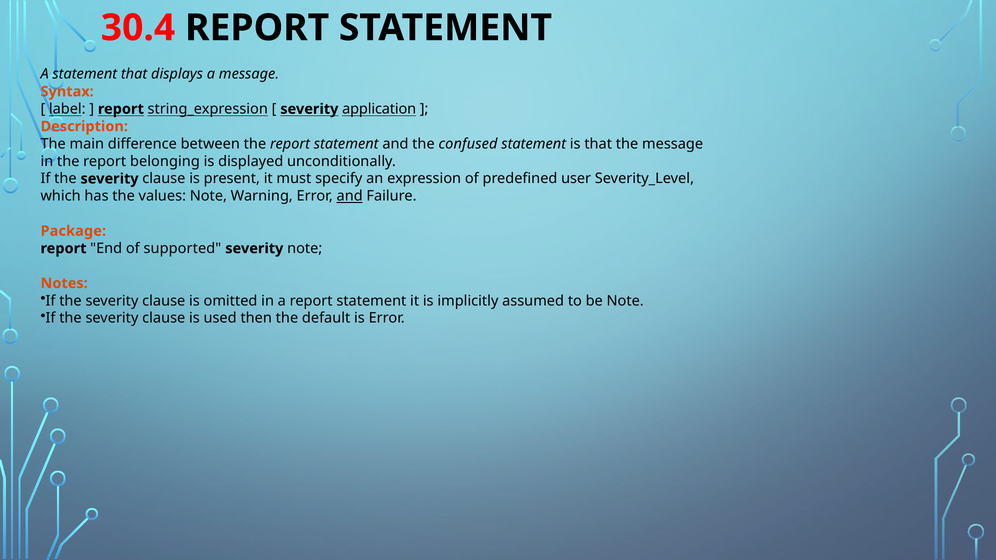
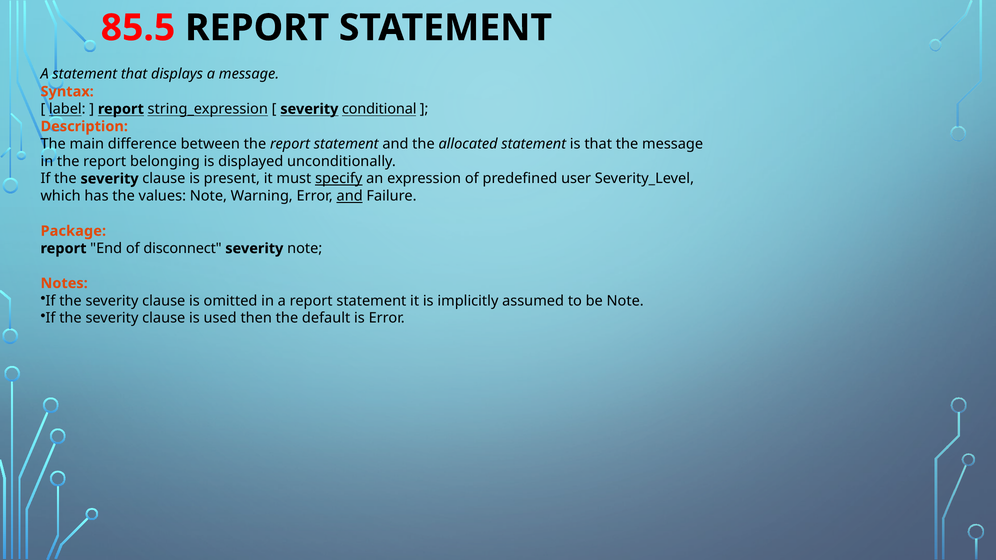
30.4: 30.4 -> 85.5 (138, 28)
application: application -> conditional (379, 109)
confused: confused -> allocated (468, 144)
specify underline: none -> present (339, 179)
supported: supported -> disconnect (183, 249)
